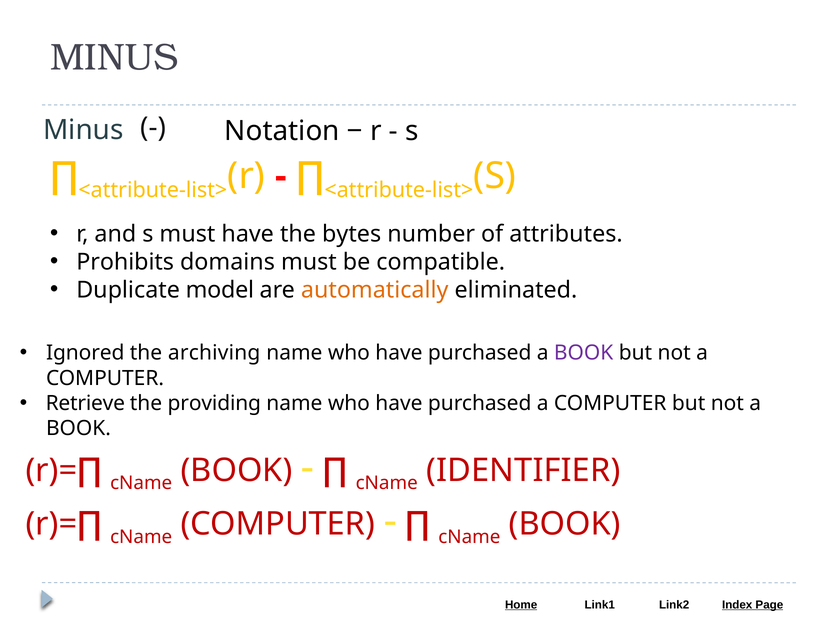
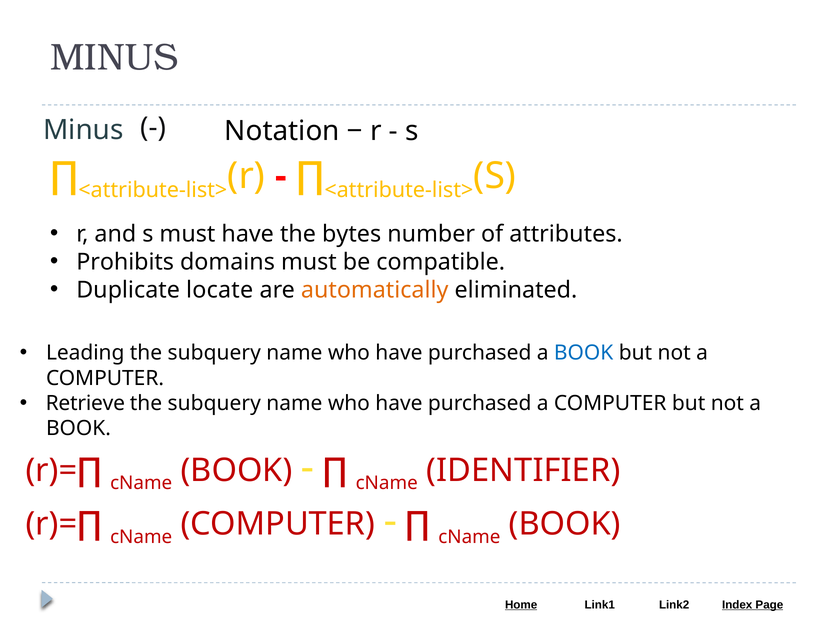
model: model -> locate (220, 290)
Ignored: Ignored -> Leading (85, 353)
archiving: archiving -> subquery (214, 353)
BOOK colour: purple -> blue (584, 353)
providing: providing -> subquery (214, 403)
